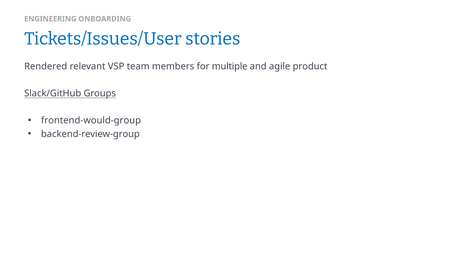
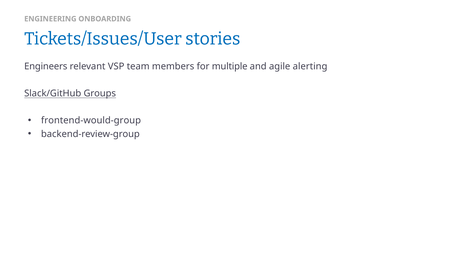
Rendered: Rendered -> Engineers (46, 67)
product: product -> alerting (310, 67)
